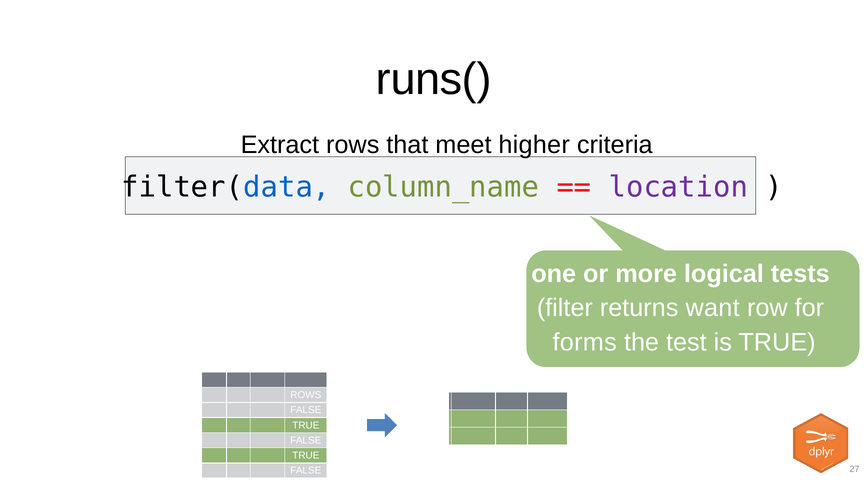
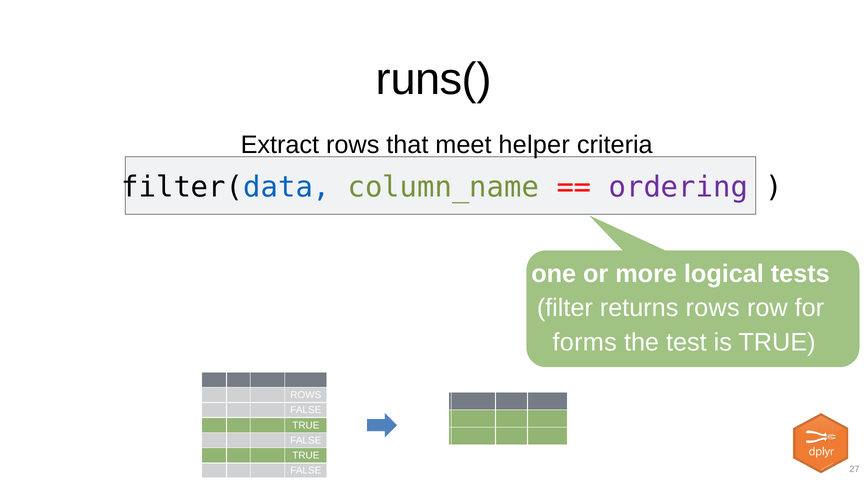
higher: higher -> helper (534, 145)
location: location -> ordering (678, 187)
returns want: want -> rows (713, 308)
